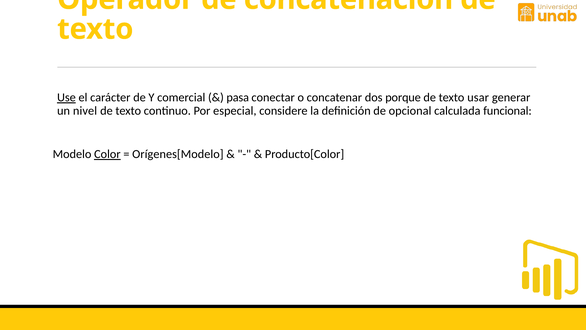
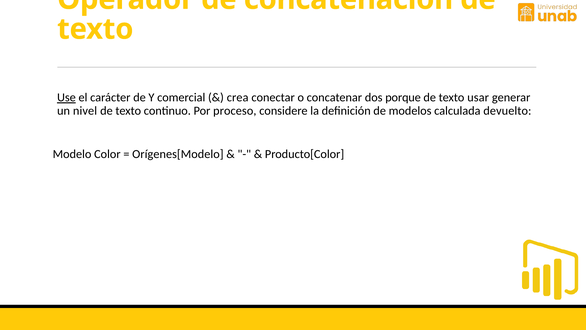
pasa: pasa -> crea (238, 97)
especial: especial -> proceso (235, 111)
opcional: opcional -> modelos (410, 111)
funcional: funcional -> devuelto (507, 111)
Color underline: present -> none (107, 154)
